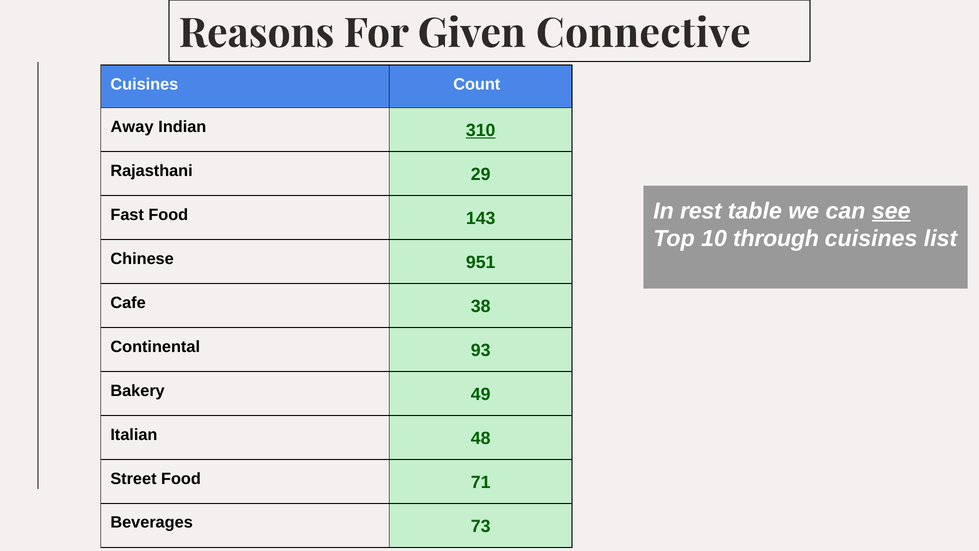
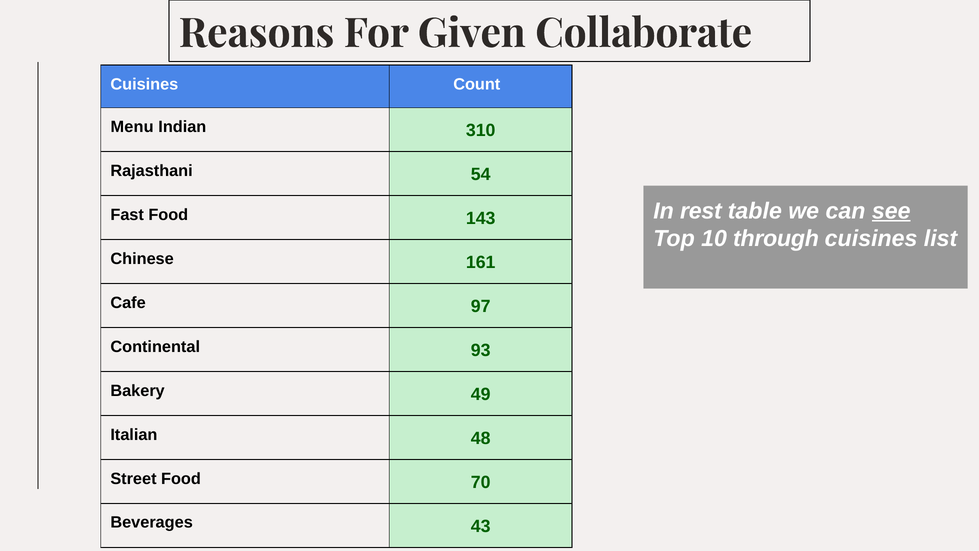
Connective: Connective -> Collaborate (644, 33)
Away: Away -> Menu (132, 127)
310 underline: present -> none (481, 130)
29: 29 -> 54 (481, 174)
951: 951 -> 161 (481, 262)
38: 38 -> 97 (481, 306)
71: 71 -> 70 (481, 482)
73: 73 -> 43 (481, 526)
